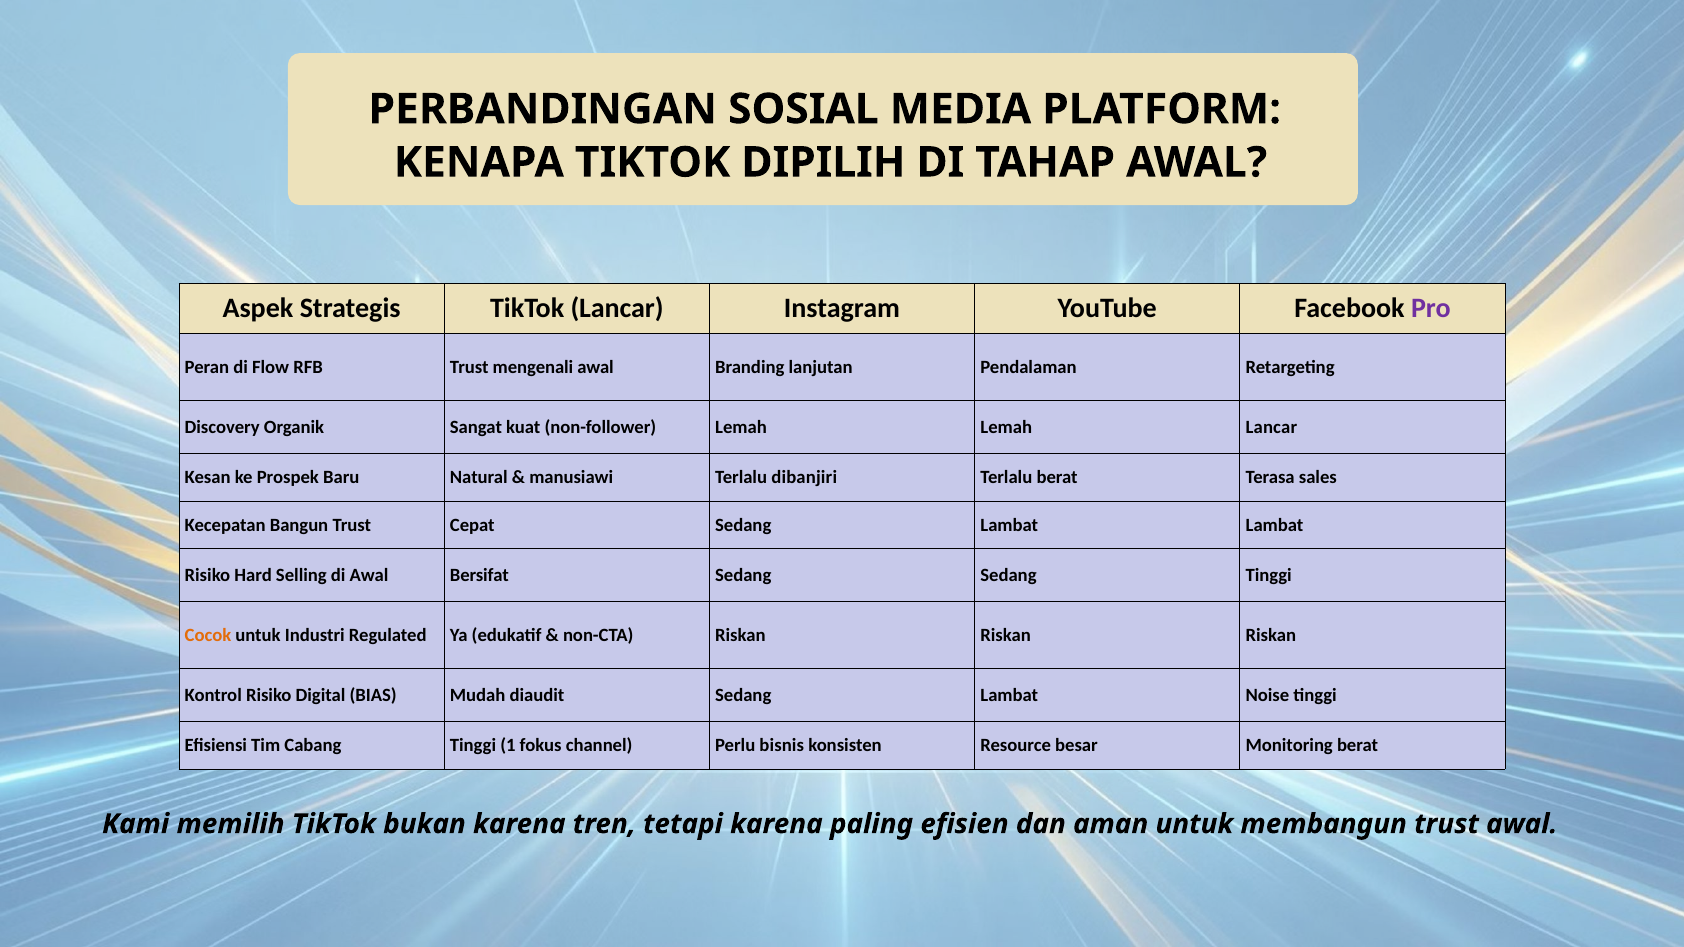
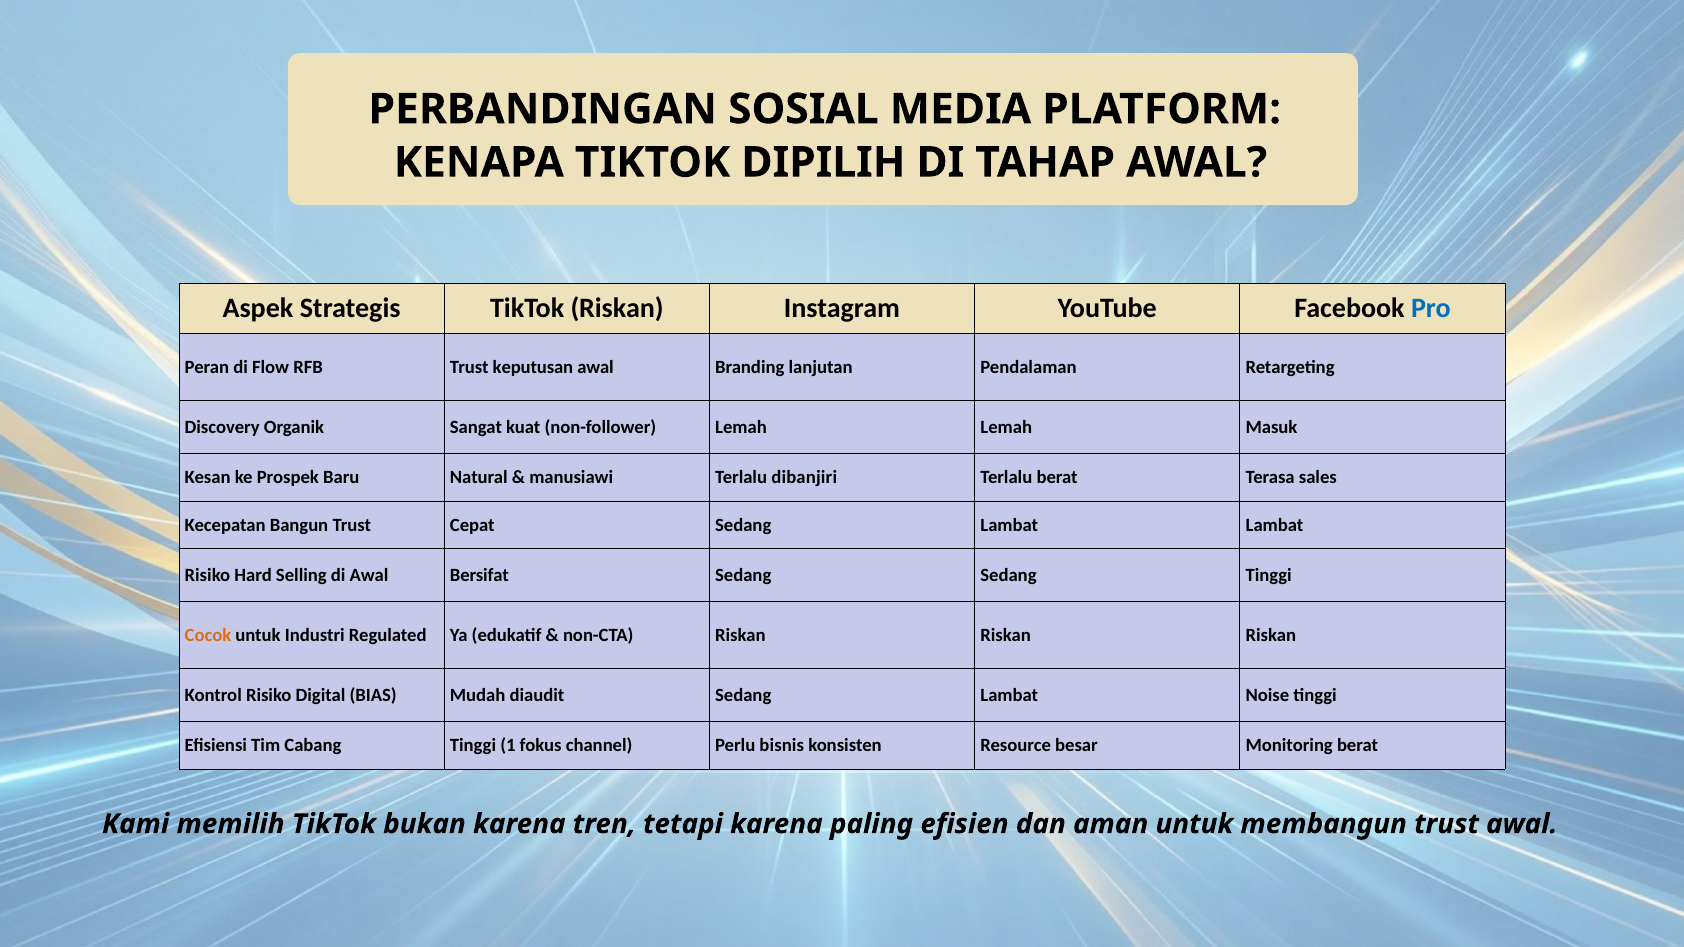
TikTok Lancar: Lancar -> Riskan (617, 309)
Pro colour: purple -> blue (1431, 309)
mengenali: mengenali -> keputusan (533, 367)
Lemah Lancar: Lancar -> Masuk (1272, 427)
